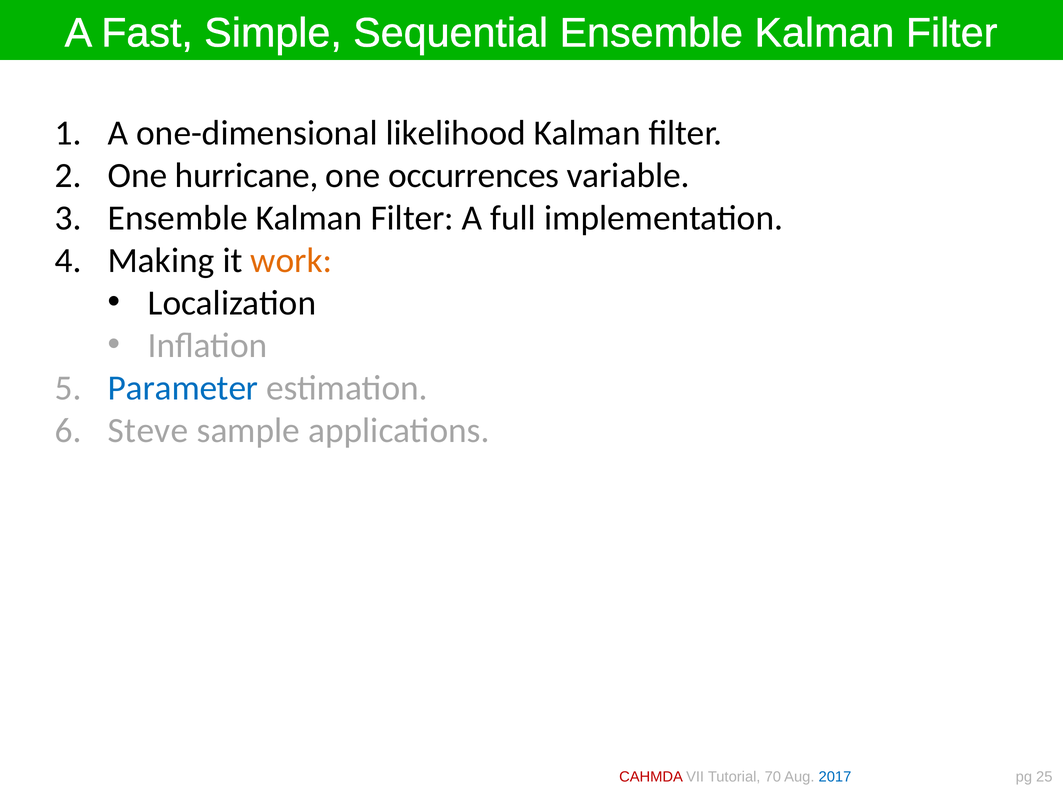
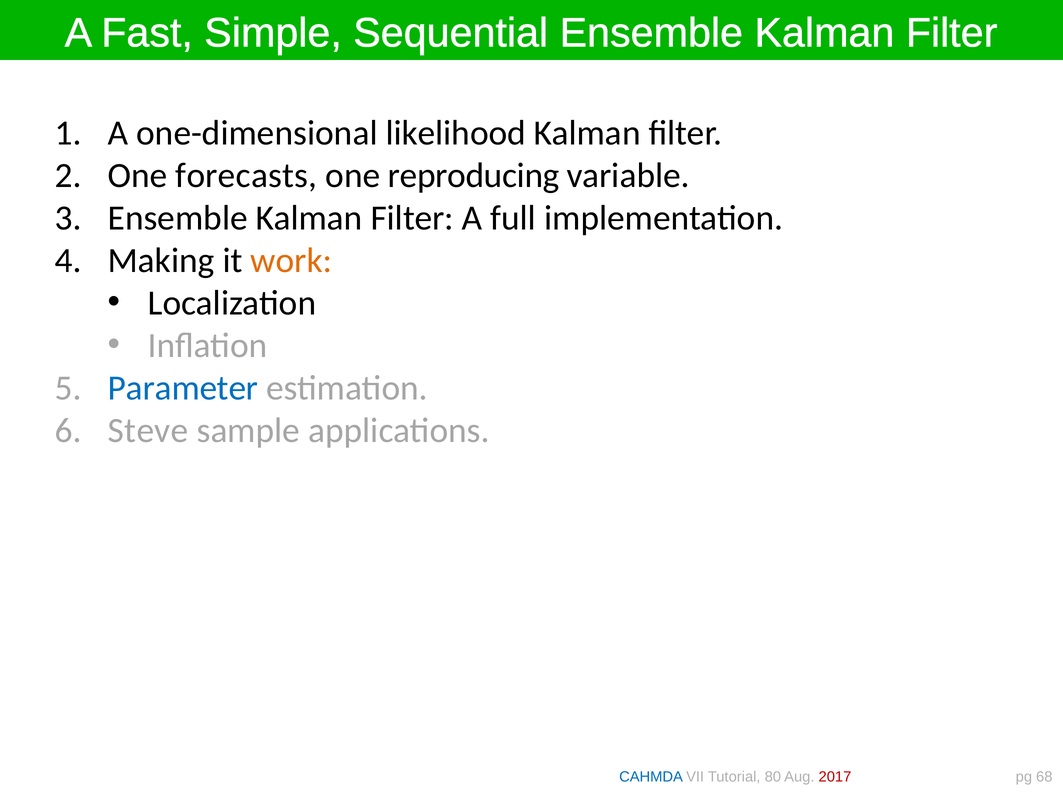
hurricane: hurricane -> forecasts (246, 176)
occurrences: occurrences -> reproducing (474, 176)
CAHMDA colour: red -> blue (651, 777)
70: 70 -> 80 (773, 777)
2017 colour: blue -> red (835, 777)
25: 25 -> 68 (1044, 777)
